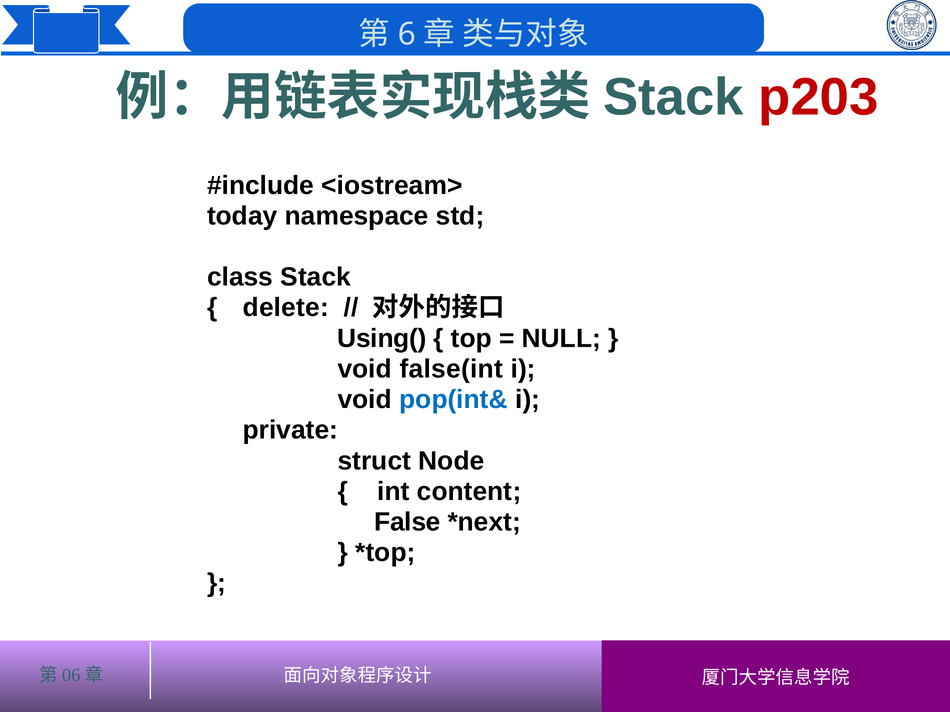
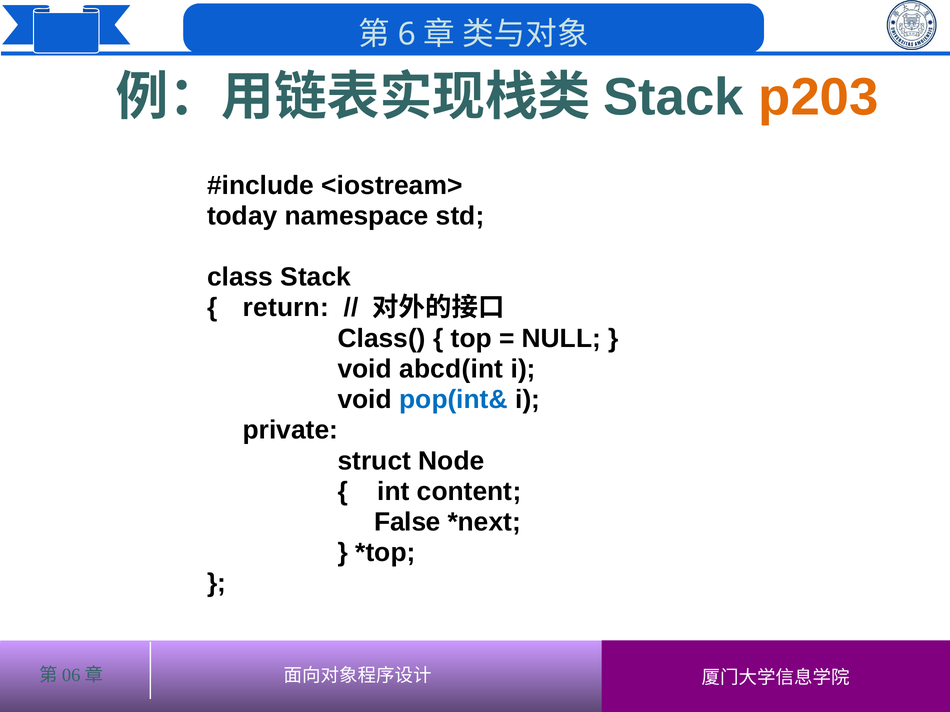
p203 colour: red -> orange (818, 97)
delete: delete -> return (286, 308)
Using(: Using( -> Class( (382, 339)
false(int: false(int -> abcd(int (451, 369)
